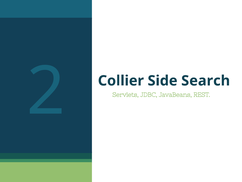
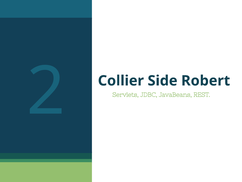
Search: Search -> Robert (206, 81)
